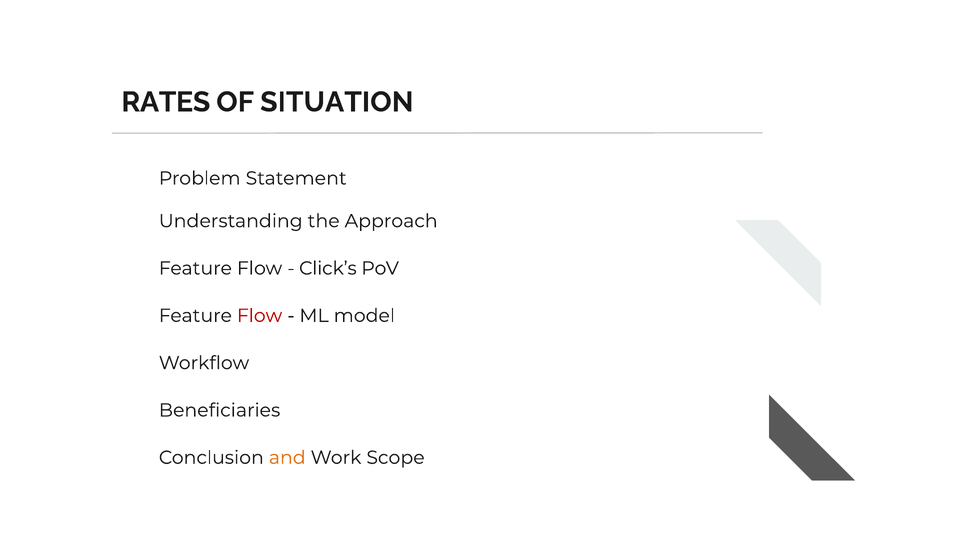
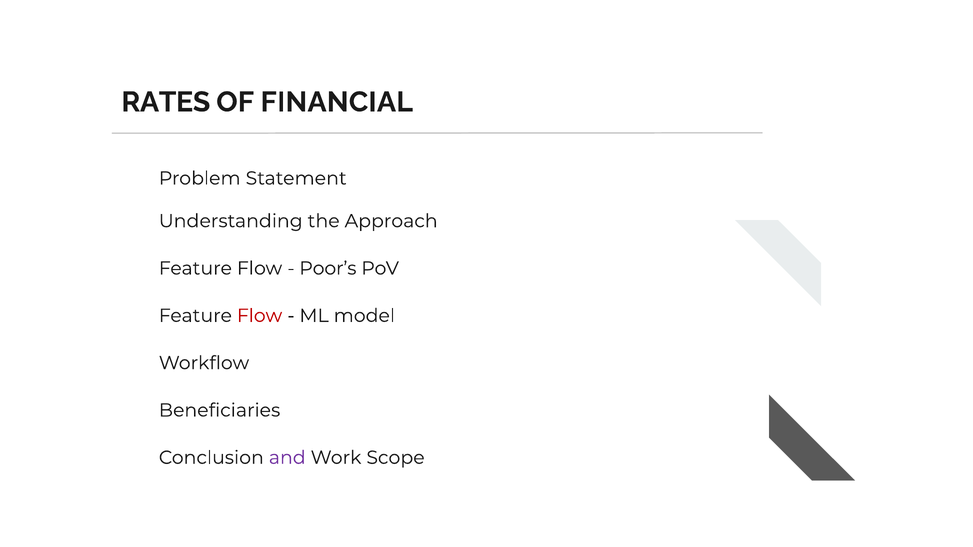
SITUATION: SITUATION -> FINANCIAL (337, 102)
Click’s: Click’s -> Poor’s (328, 268)
and colour: orange -> purple (287, 458)
